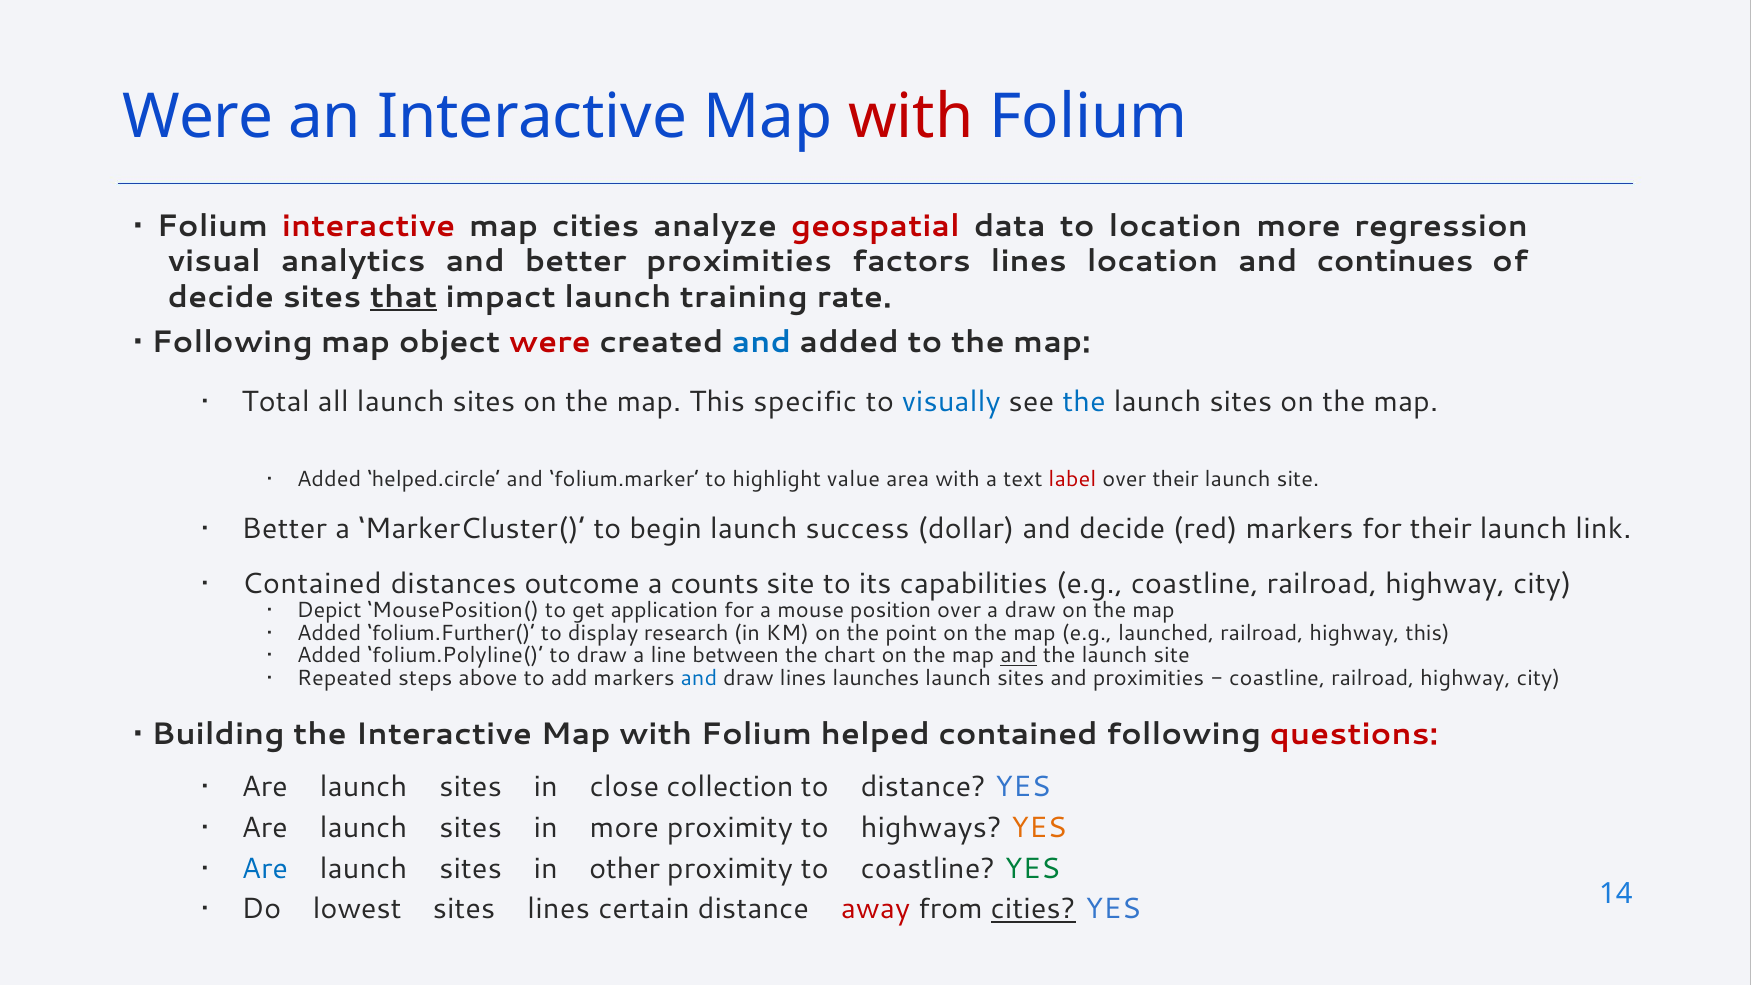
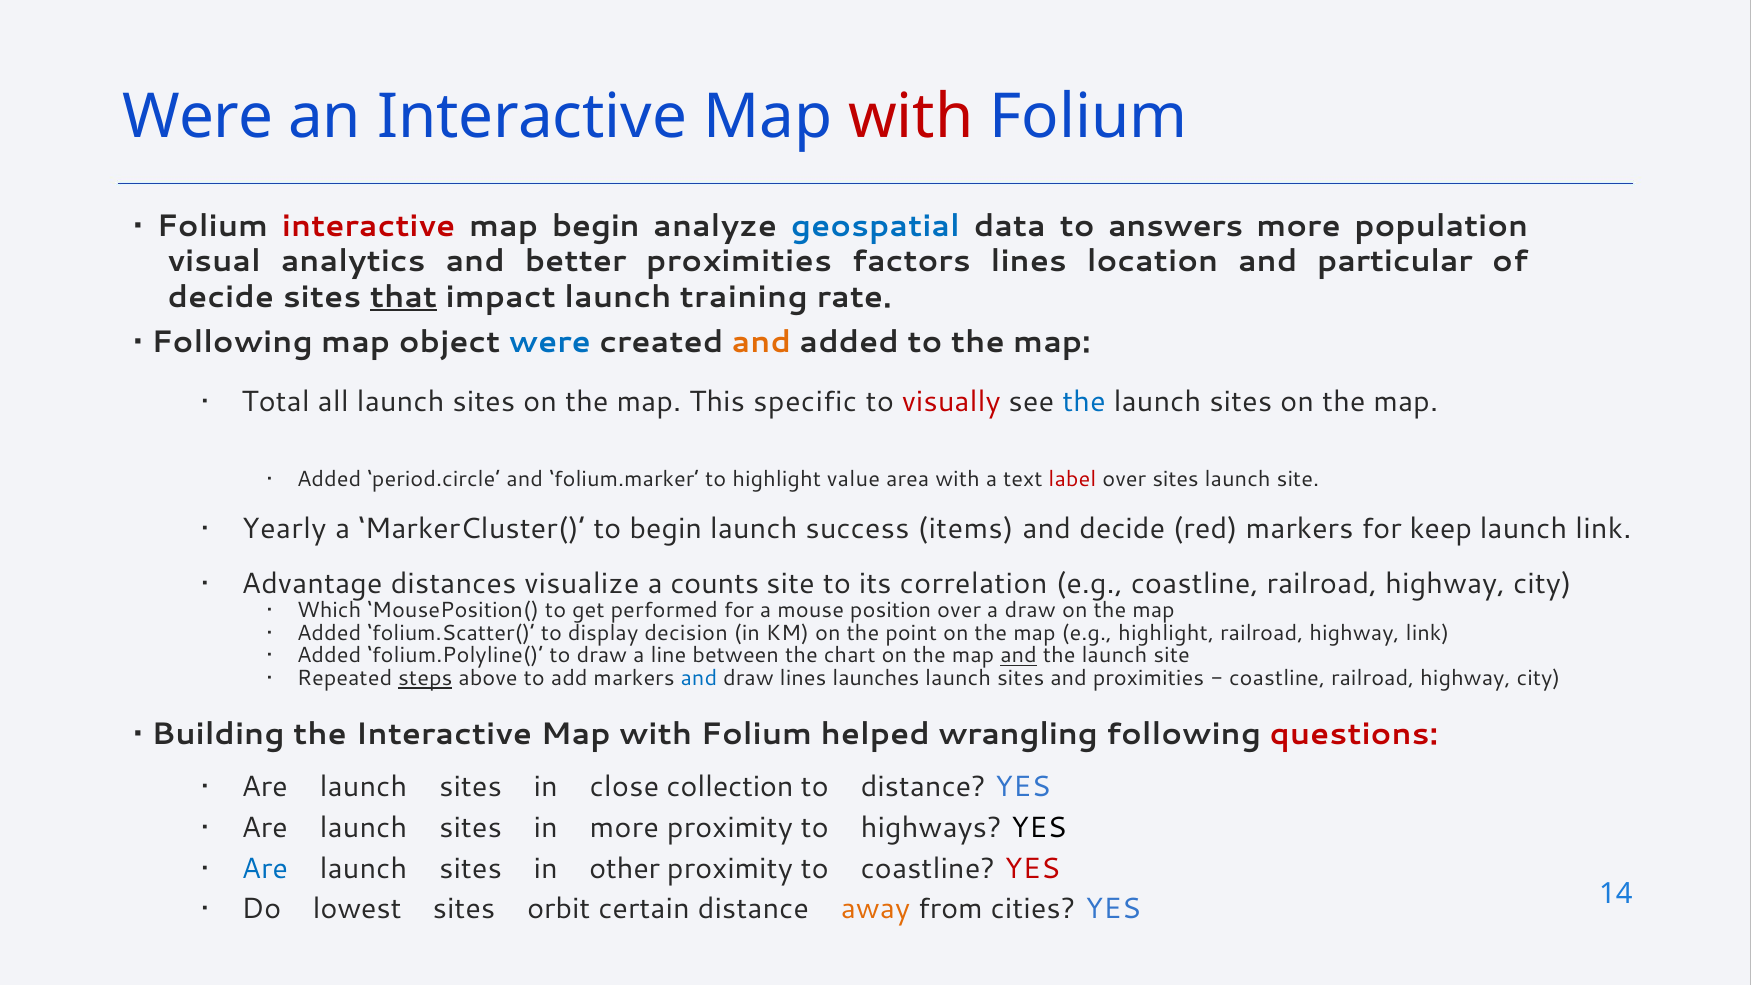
map cities: cities -> begin (596, 227)
geospatial colour: red -> blue (875, 227)
to location: location -> answers (1176, 227)
regression: regression -> population (1441, 227)
continues: continues -> particular (1395, 262)
were colour: red -> blue (550, 342)
and colour: blue -> orange (761, 342)
visually colour: blue -> red (951, 402)
helped.circle: helped.circle -> period.circle (434, 479)
over their: their -> sites (1176, 479)
Better: Better -> Yearly (284, 529)
dollar: dollar -> items (966, 529)
for their: their -> keep (1441, 529)
Contained: Contained -> Advantage (312, 584)
outcome: outcome -> visualize (582, 584)
capabilities: capabilities -> correlation (974, 584)
Depict: Depict -> Which (329, 610)
application: application -> performed (664, 610)
folium.Further(: folium.Further( -> folium.Scatter( (451, 633)
research: research -> decision (686, 633)
e.g launched: launched -> highlight (1166, 633)
highway this: this -> link (1428, 633)
steps underline: none -> present (425, 678)
helped contained: contained -> wrangling (1018, 734)
YES colour: orange -> black (1039, 828)
YES colour: green -> red (1032, 868)
sites lines: lines -> orbit (559, 909)
away colour: red -> orange (875, 909)
cities underline: present -> none (1033, 909)
